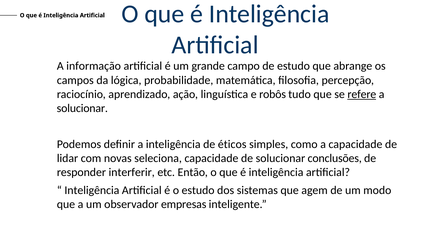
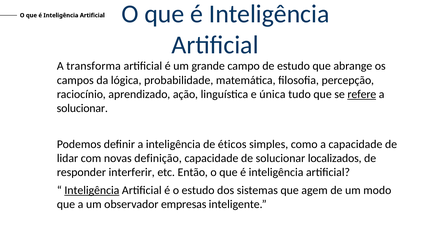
informação: informação -> transforma (94, 66)
robôs: robôs -> única (272, 94)
seleciona: seleciona -> definição (158, 158)
conclusões: conclusões -> localizados (335, 158)
Inteligência underline: none -> present (92, 190)
